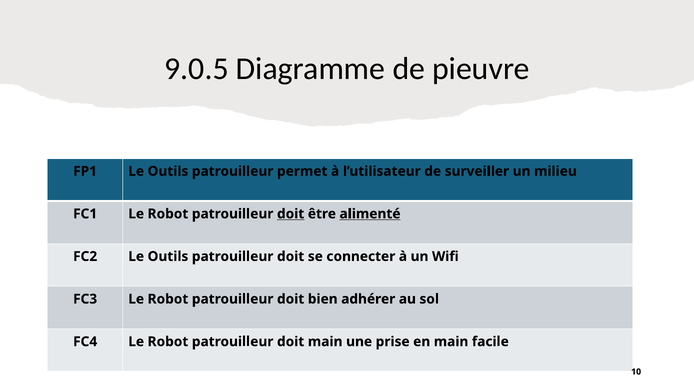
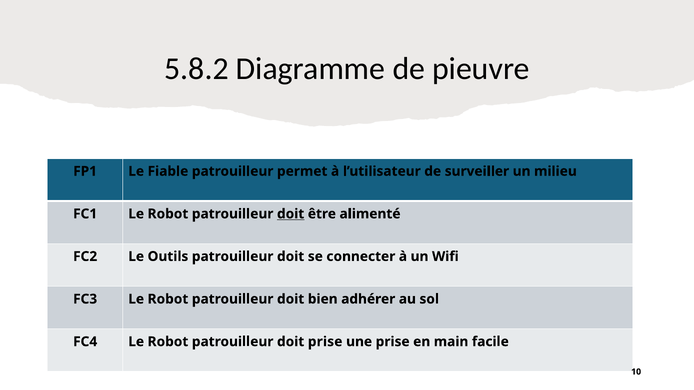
9.0.5: 9.0.5 -> 5.8.2 (197, 69)
FP1 Le Outils: Outils -> Fiable (168, 171)
alimenté underline: present -> none (370, 214)
doit main: main -> prise (325, 342)
